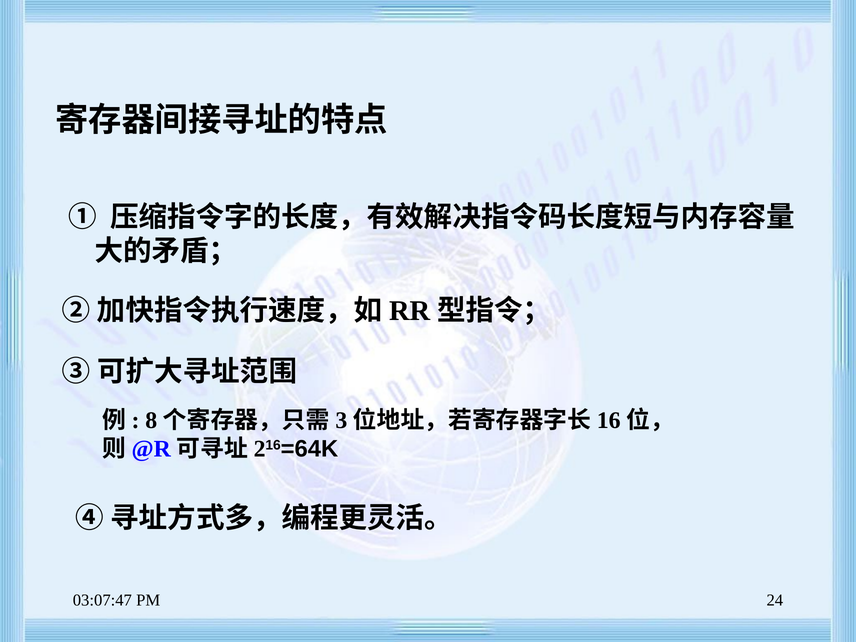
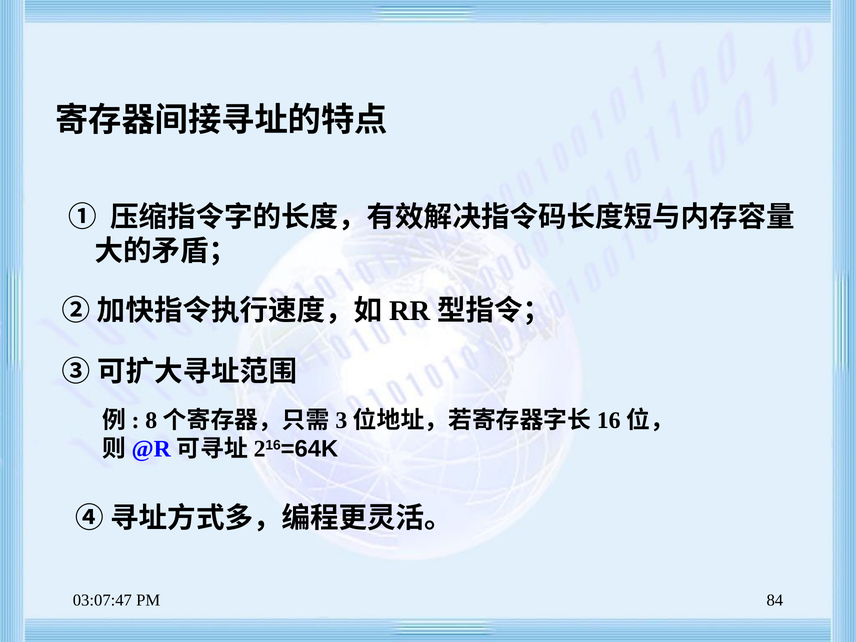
24: 24 -> 84 (775, 600)
